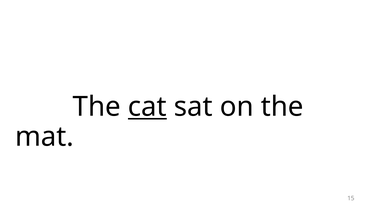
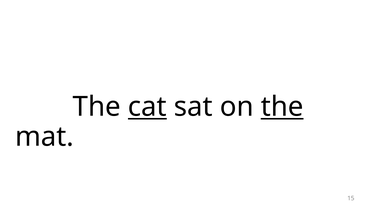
the underline: none -> present (282, 107)
